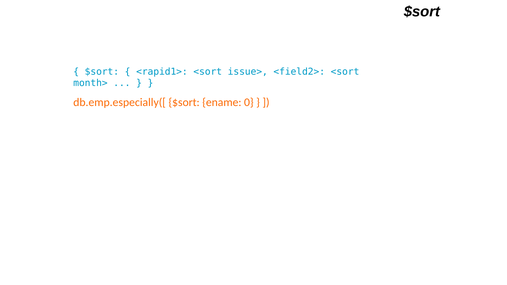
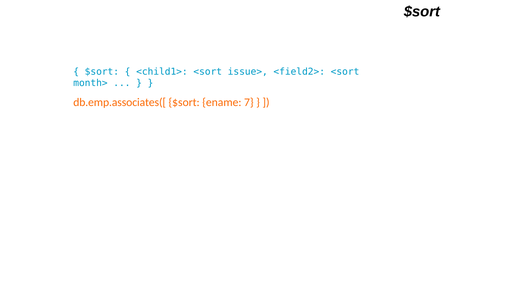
<rapid1>: <rapid1> -> <child1> (162, 72)
db.emp.especially([: db.emp.especially([ -> db.emp.associates([ (120, 102)
0: 0 -> 7 (249, 102)
